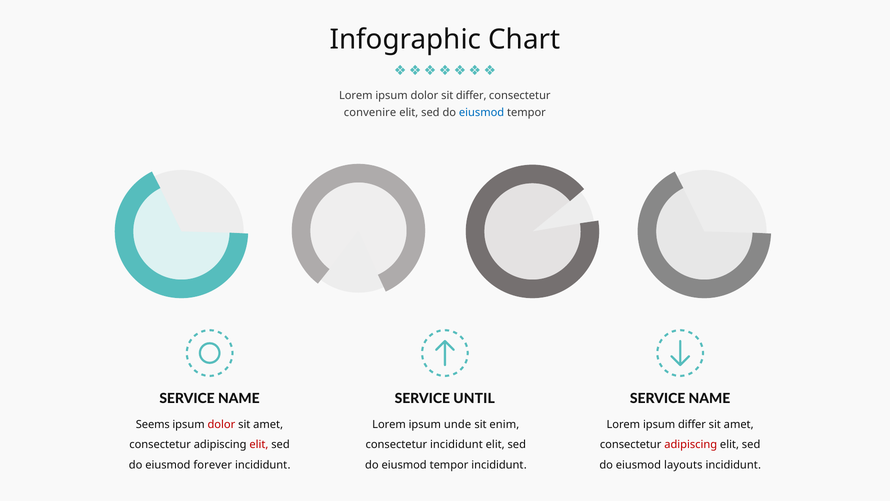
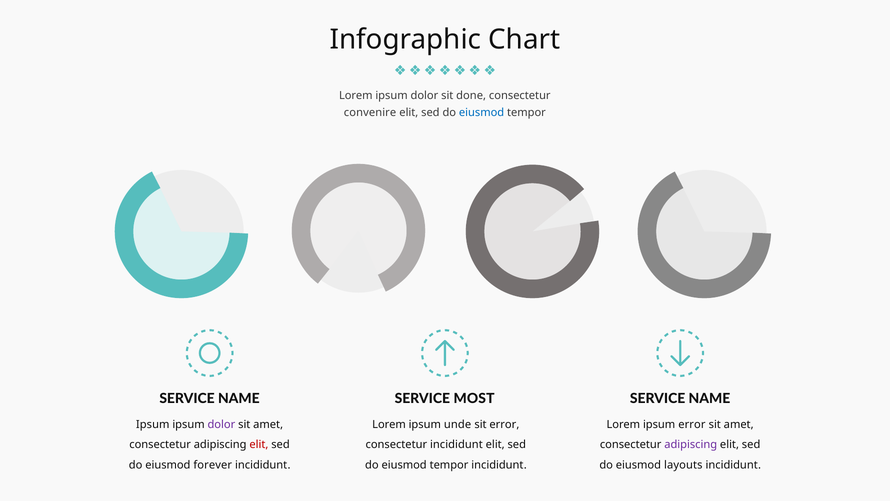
sit differ: differ -> done (471, 96)
UNTIL: UNTIL -> MOST (474, 398)
Seems: Seems -> Ipsum (153, 424)
dolor colour: red -> purple (221, 424)
sit enim: enim -> error (504, 424)
ipsum differ: differ -> error (692, 424)
adipiscing colour: red -> purple (691, 444)
